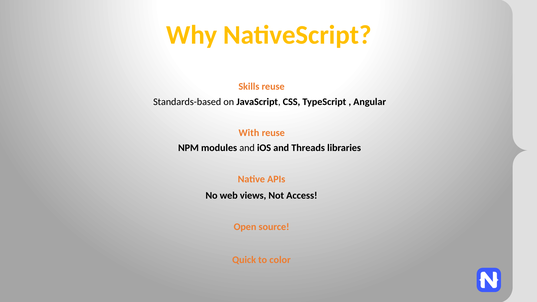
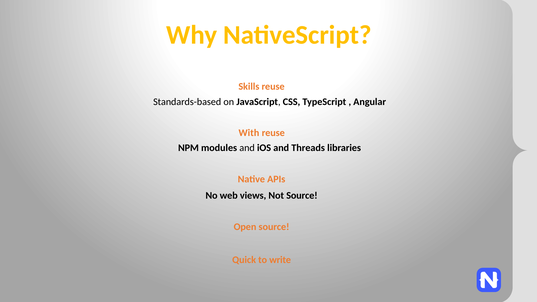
Not Access: Access -> Source (302, 196)
color: color -> write (280, 260)
